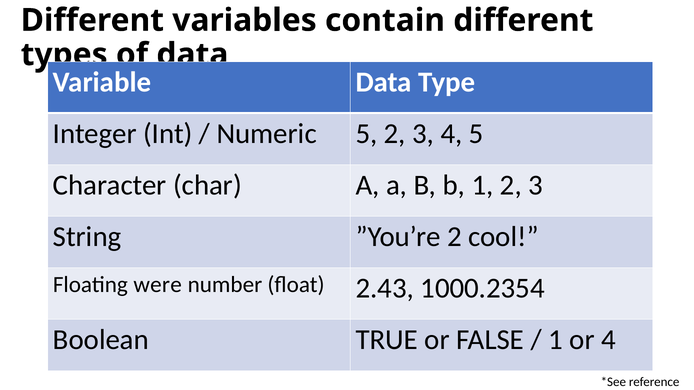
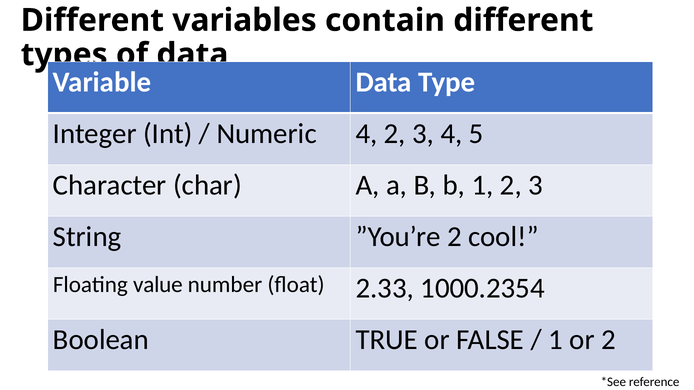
Numeric 5: 5 -> 4 (366, 134)
were: were -> value (158, 285)
2.43: 2.43 -> 2.33 (385, 288)
or 4: 4 -> 2 (608, 340)
